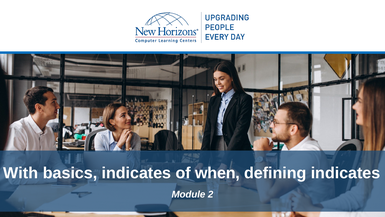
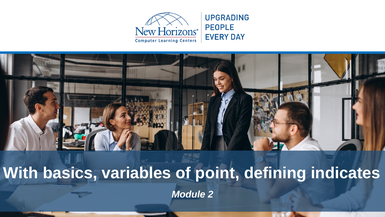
basics indicates: indicates -> variables (136, 173)
when: when -> point (217, 173)
